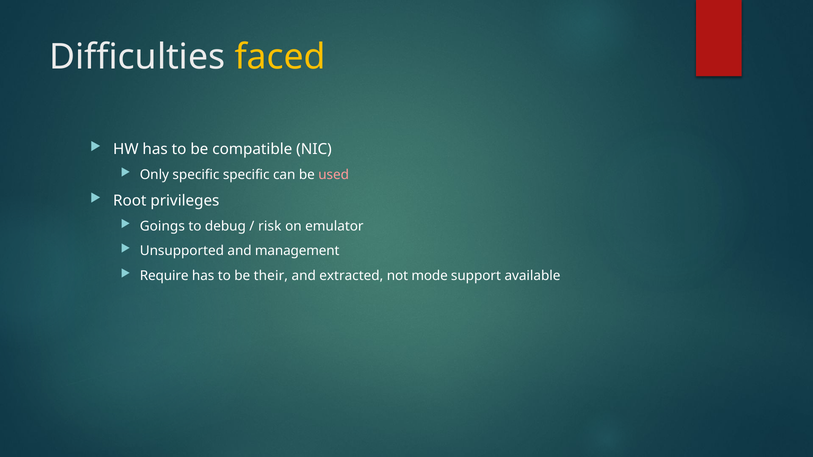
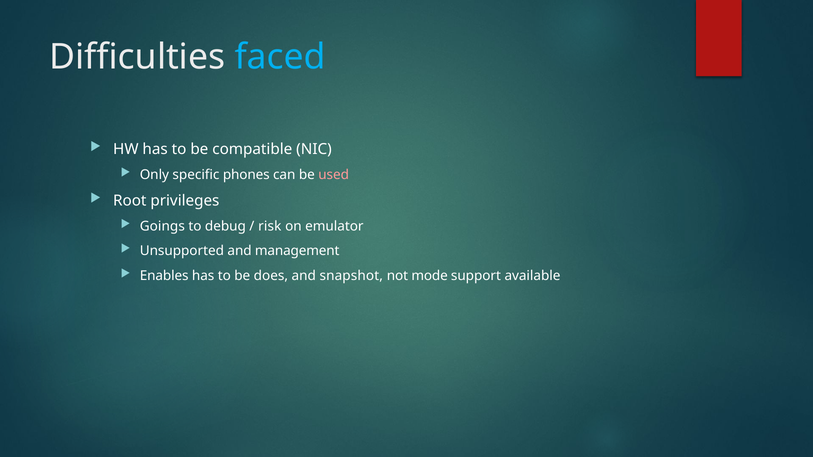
faced colour: yellow -> light blue (280, 57)
specific specific: specific -> phones (246, 175)
Require: Require -> Enables (164, 276)
their: their -> does (271, 276)
extracted: extracted -> snapshot (351, 276)
